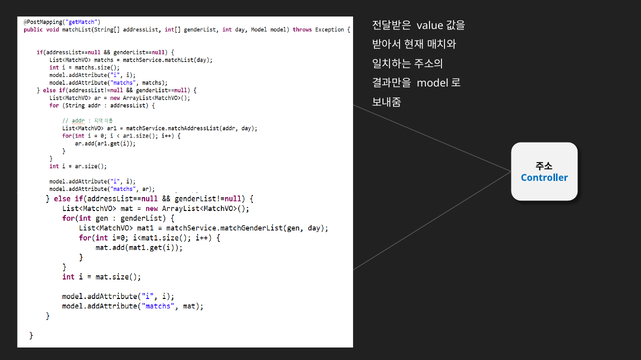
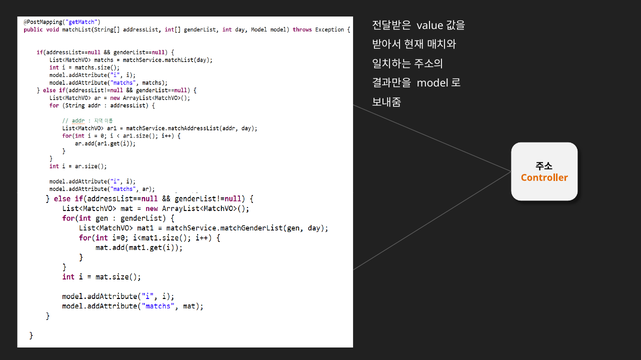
Controller colour: blue -> orange (544, 178)
